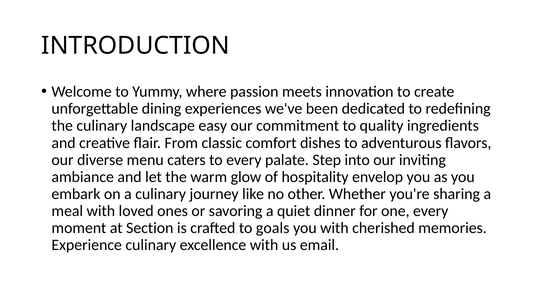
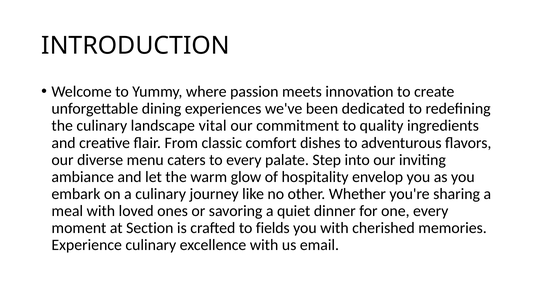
easy: easy -> vital (213, 126)
goals: goals -> fields (273, 228)
